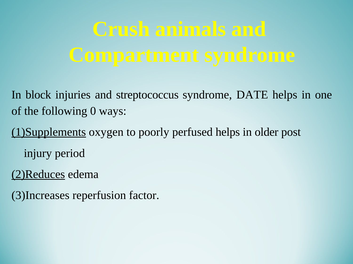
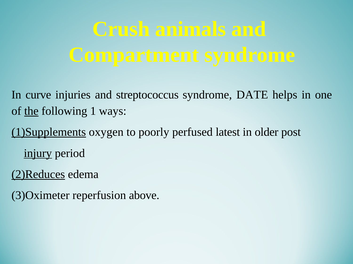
block: block -> curve (38, 95)
the underline: none -> present (31, 111)
0: 0 -> 1 (93, 111)
perfused helps: helps -> latest (228, 132)
injury underline: none -> present (38, 154)
3)Increases: 3)Increases -> 3)Oximeter (41, 196)
factor: factor -> above (144, 196)
